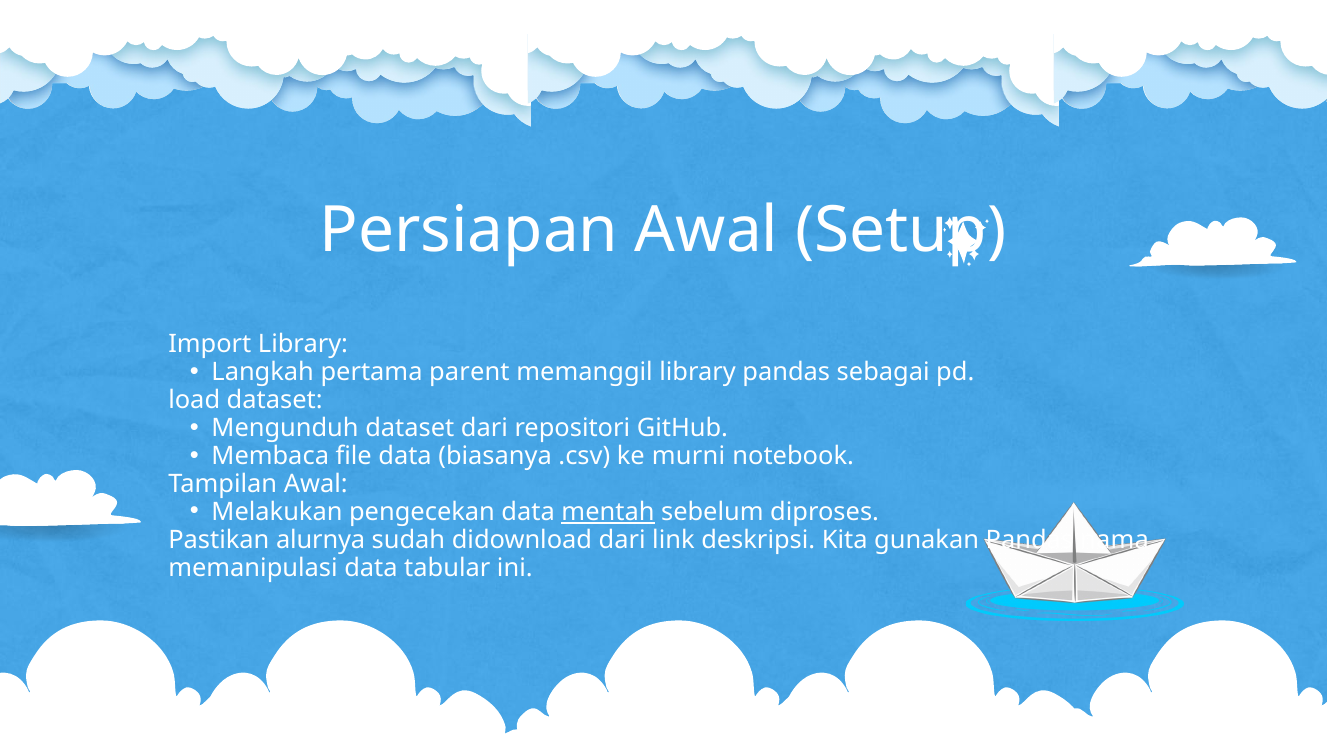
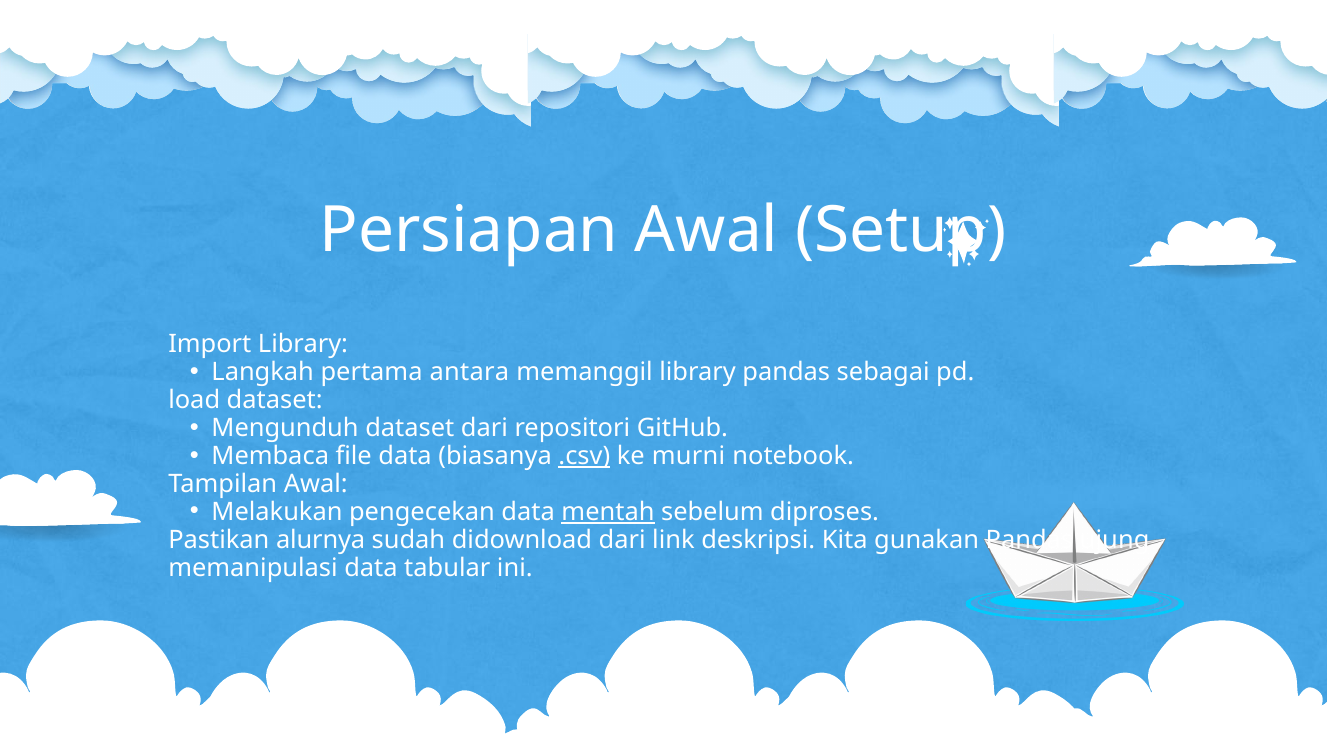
parent: parent -> antara (469, 373)
.csv underline: none -> present (584, 456)
nama: nama -> ujung (1115, 540)
